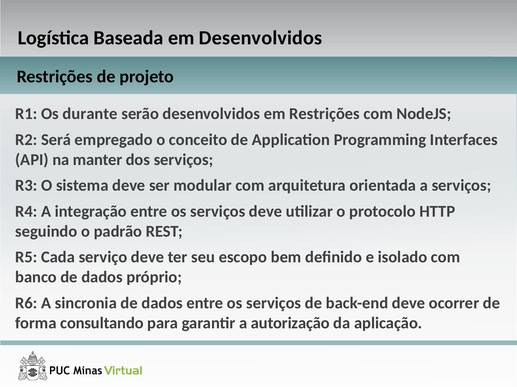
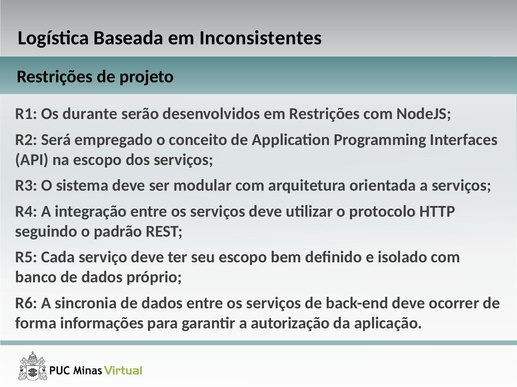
em Desenvolvidos: Desenvolvidos -> Inconsistentes (261, 38)
na manter: manter -> escopo (97, 160)
consultando: consultando -> informações (102, 324)
